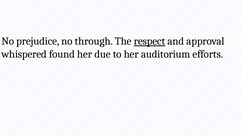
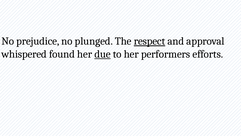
through: through -> plunged (94, 41)
due underline: none -> present (103, 54)
auditorium: auditorium -> performers (166, 54)
